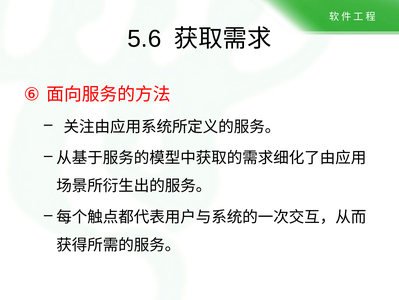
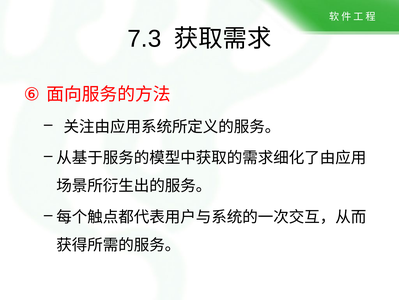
5.6: 5.6 -> 7.3 (144, 39)
